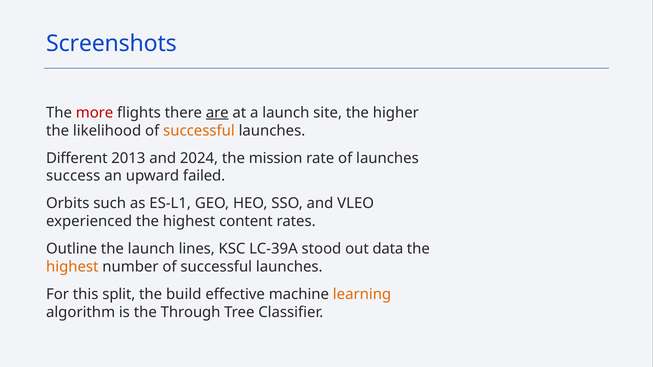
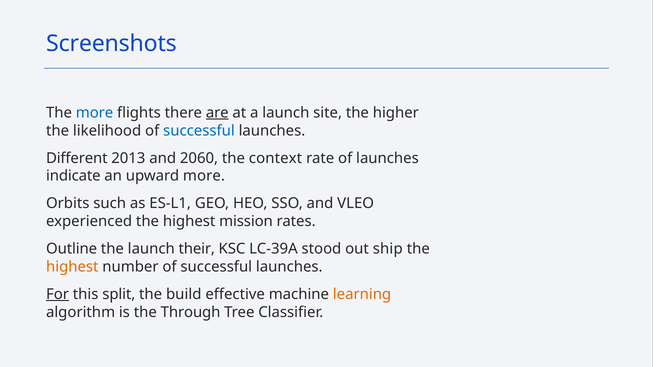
more colour: red -> blue (95, 113)
successful colour: orange -> blue (199, 131)
2024: 2024 -> 2060 (199, 158)
mission: mission -> context (275, 158)
success: success -> indicate (73, 176)
upward failed: failed -> more (204, 176)
content: content -> mission (246, 222)
lines: lines -> their (197, 249)
data: data -> ship (388, 249)
For underline: none -> present (58, 294)
